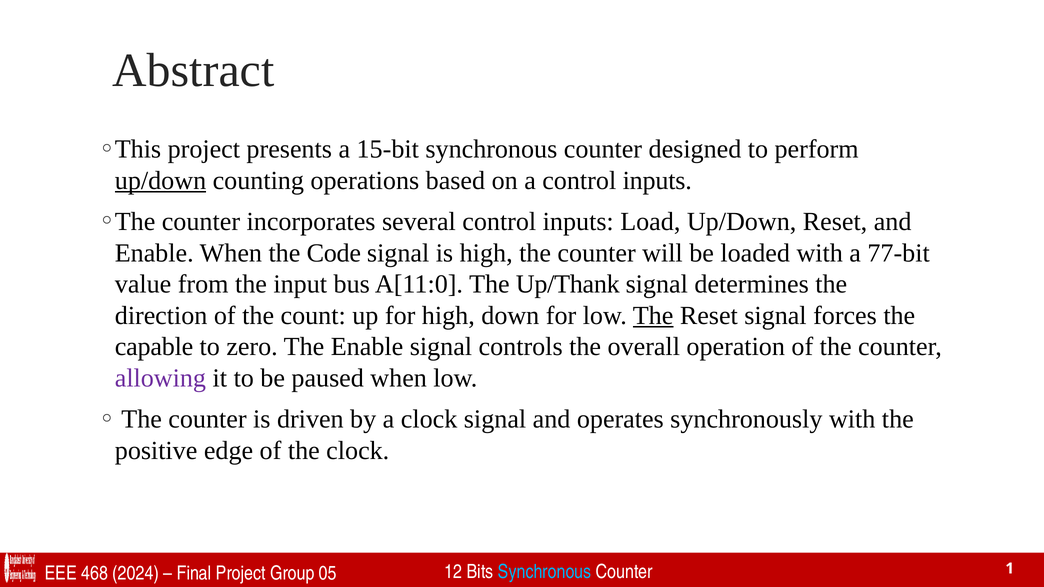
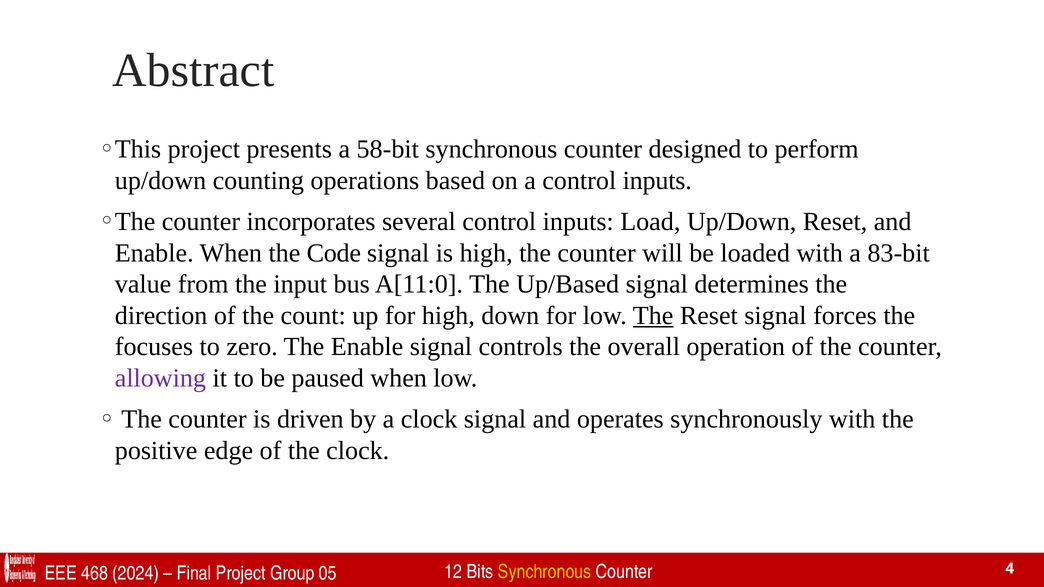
15-bit: 15-bit -> 58-bit (388, 149)
up/down underline: present -> none (161, 181)
77-bit: 77-bit -> 83-bit (899, 253)
Up/Thank: Up/Thank -> Up/Based (568, 284)
capable: capable -> focuses (154, 347)
Synchronous colour: light blue -> yellow (545, 572)
1: 1 -> 4 (1010, 569)
